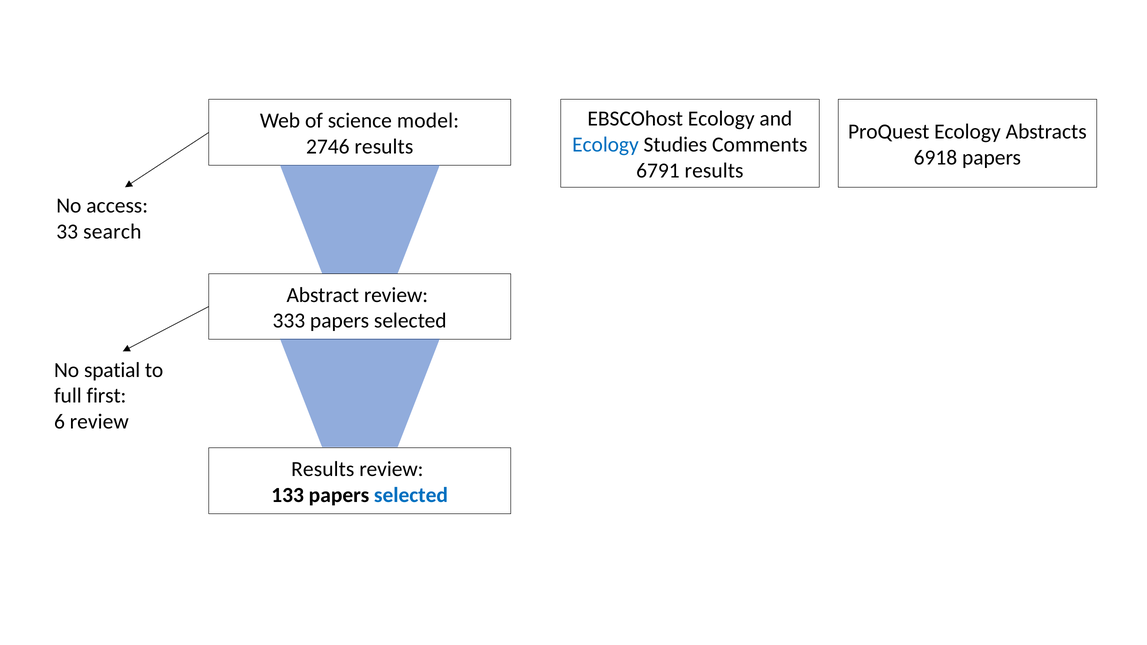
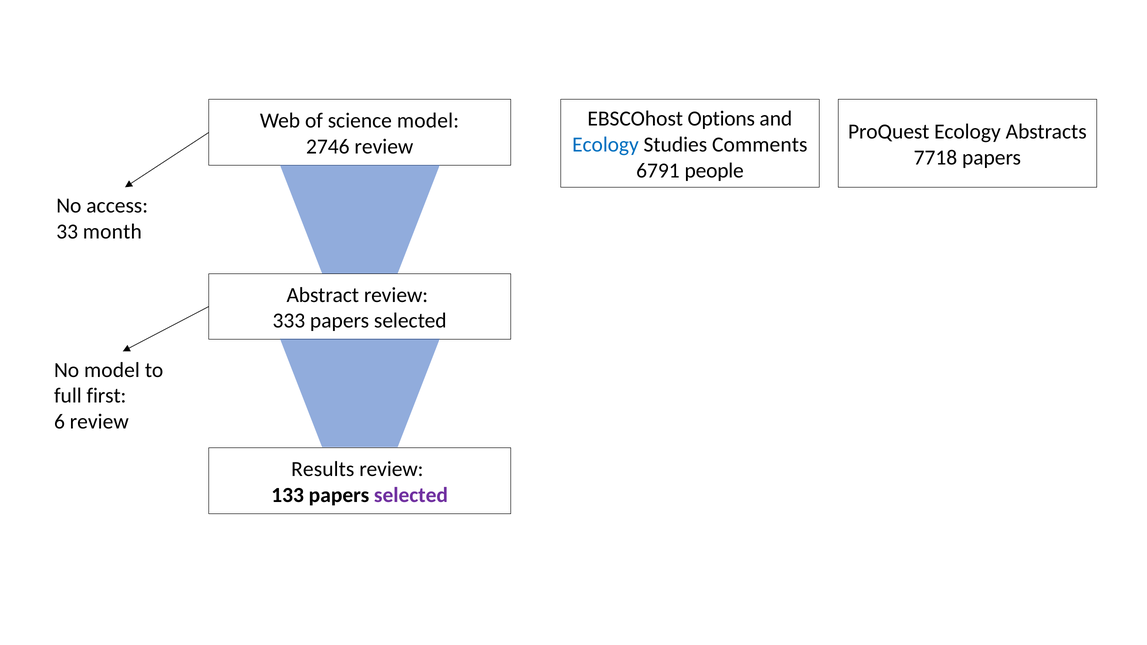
EBSCOhost Ecology: Ecology -> Options (721, 119)
2746 results: results -> review (384, 147)
6918: 6918 -> 7718 (935, 158)
6791 results: results -> people (714, 171)
search: search -> month (112, 232)
No spatial: spatial -> model (112, 370)
selected colour: blue -> purple (411, 495)
